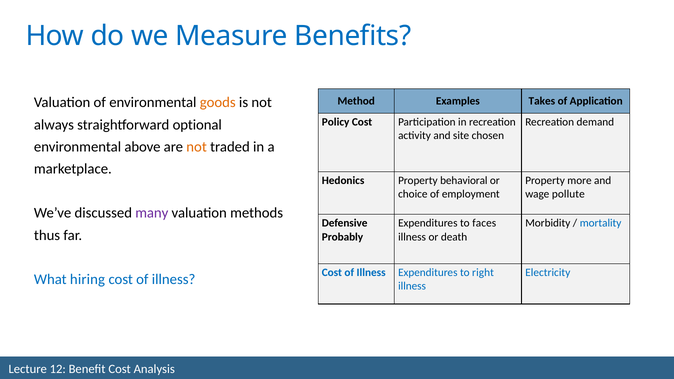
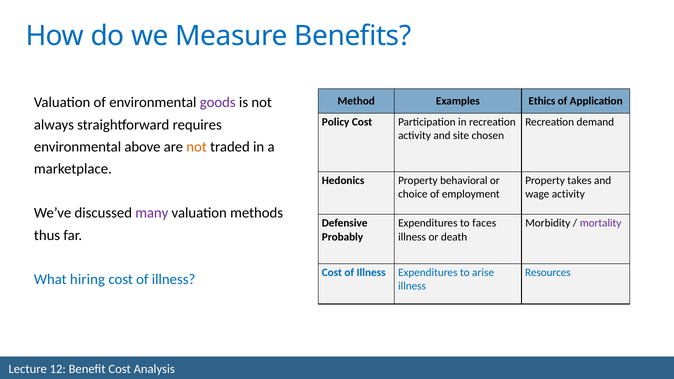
Takes: Takes -> Ethics (542, 101)
goods colour: orange -> purple (218, 103)
optional: optional -> requires (197, 125)
more: more -> takes (579, 181)
wage pollute: pollute -> activity (568, 194)
mortality colour: blue -> purple (601, 223)
right: right -> arise (483, 273)
Electricity: Electricity -> Resources (548, 273)
